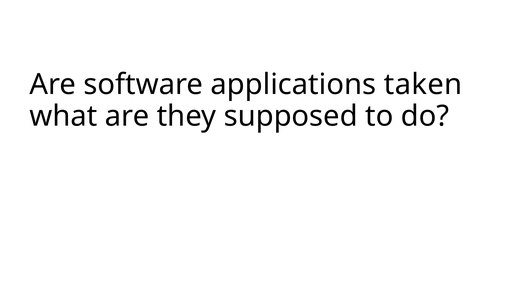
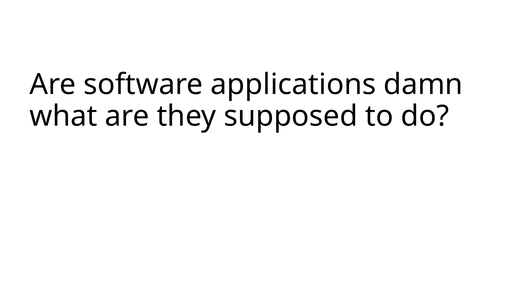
taken: taken -> damn (423, 85)
